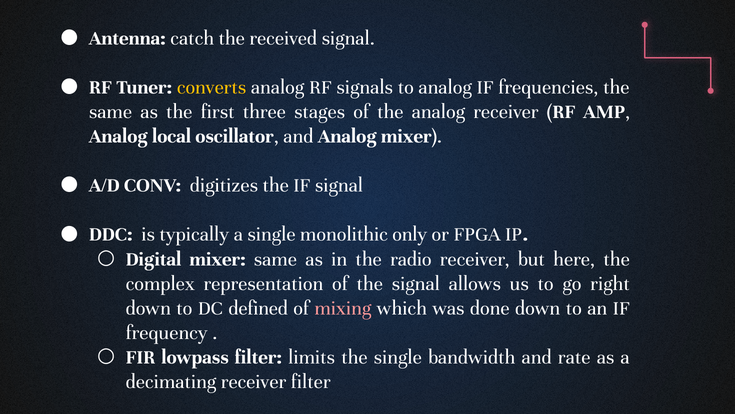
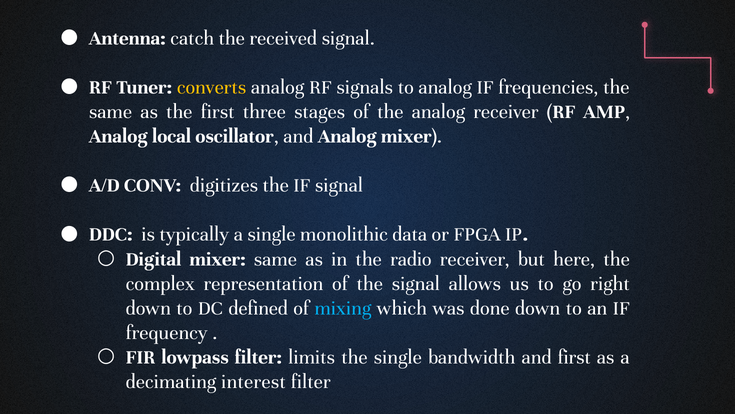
only: only -> data (410, 234)
mixing colour: pink -> light blue (343, 307)
and rate: rate -> first (574, 356)
decimating receiver: receiver -> interest (253, 381)
